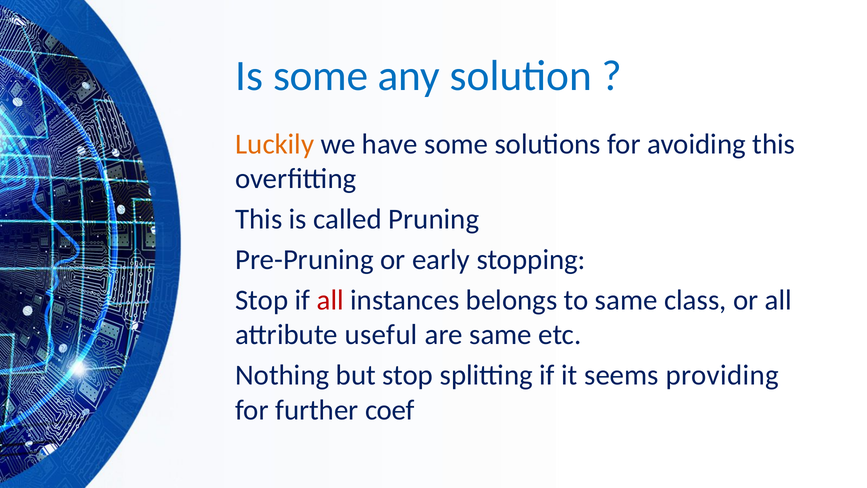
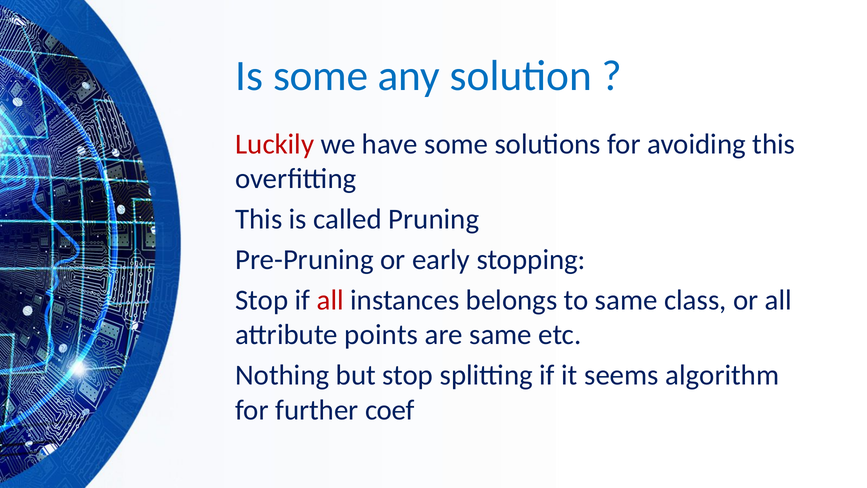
Luckily colour: orange -> red (275, 144)
useful: useful -> points (381, 335)
providing: providing -> algorithm (722, 375)
